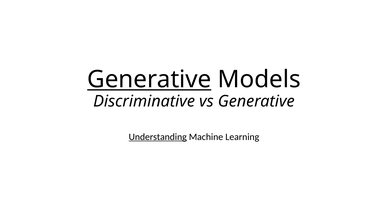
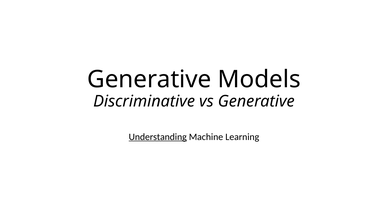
Generative underline: present -> none (149, 80)
